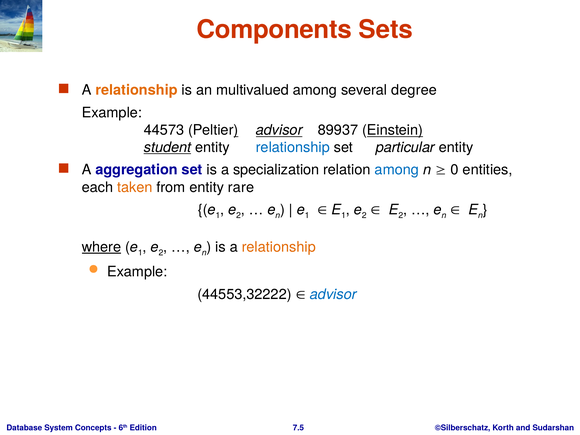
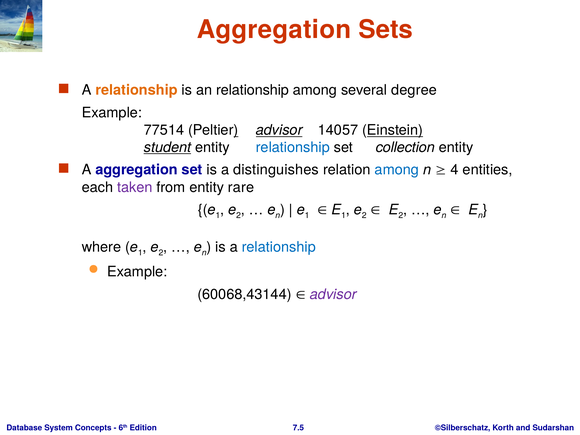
Components: Components -> Aggregation (274, 30)
an multivalued: multivalued -> relationship (253, 90)
44573: 44573 -> 77514 (164, 130)
89937: 89937 -> 14057 (338, 130)
particular: particular -> collection (405, 147)
specialization: specialization -> distinguishes (276, 170)
0: 0 -> 4 (455, 170)
taken colour: orange -> purple (135, 187)
where underline: present -> none (101, 247)
relationship colour: orange -> blue (279, 247)
44553,32222: 44553,32222 -> 60068,43144 (244, 294)
advisor colour: blue -> purple (333, 294)
